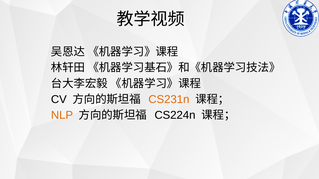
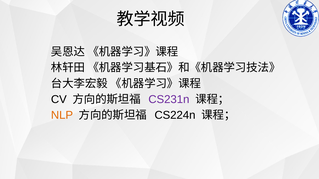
CS231n colour: orange -> purple (169, 100)
